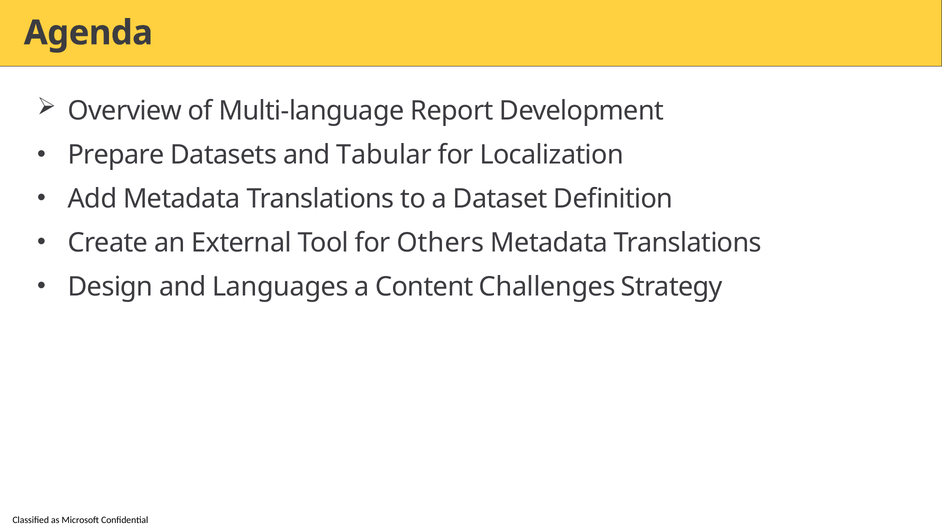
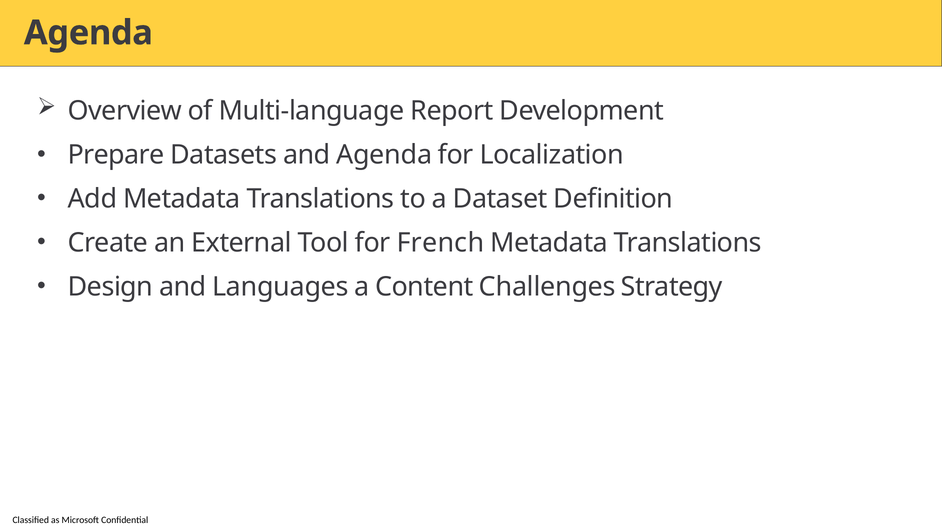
and Tabular: Tabular -> Agenda (384, 155)
Others: Others -> French (440, 243)
